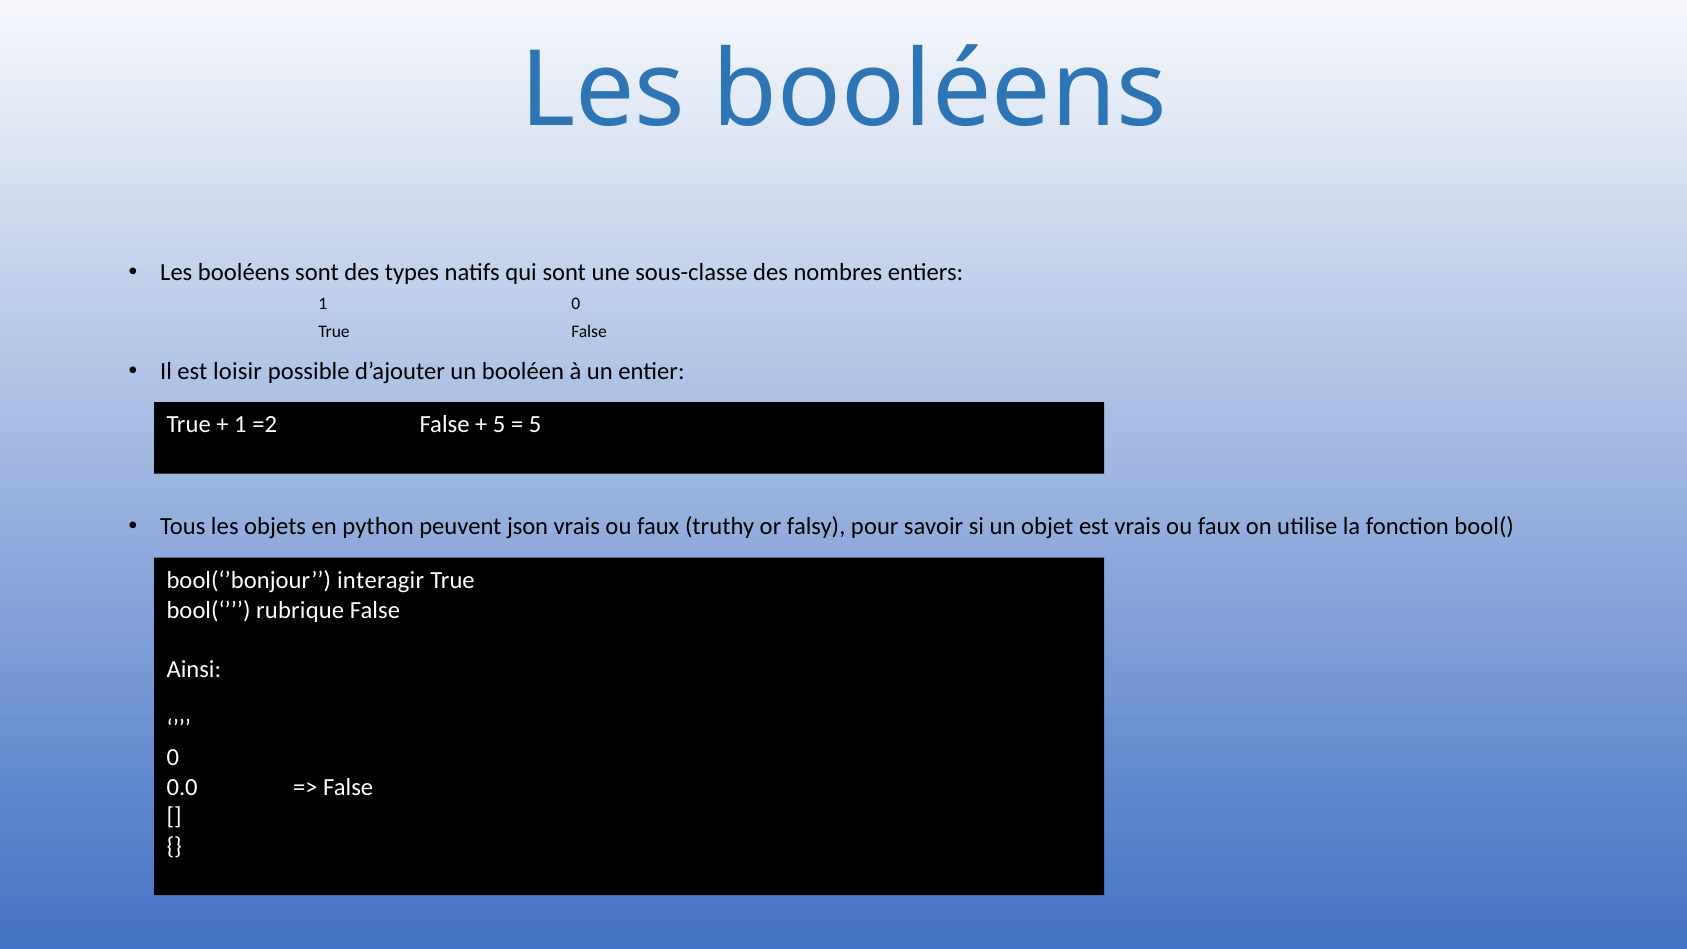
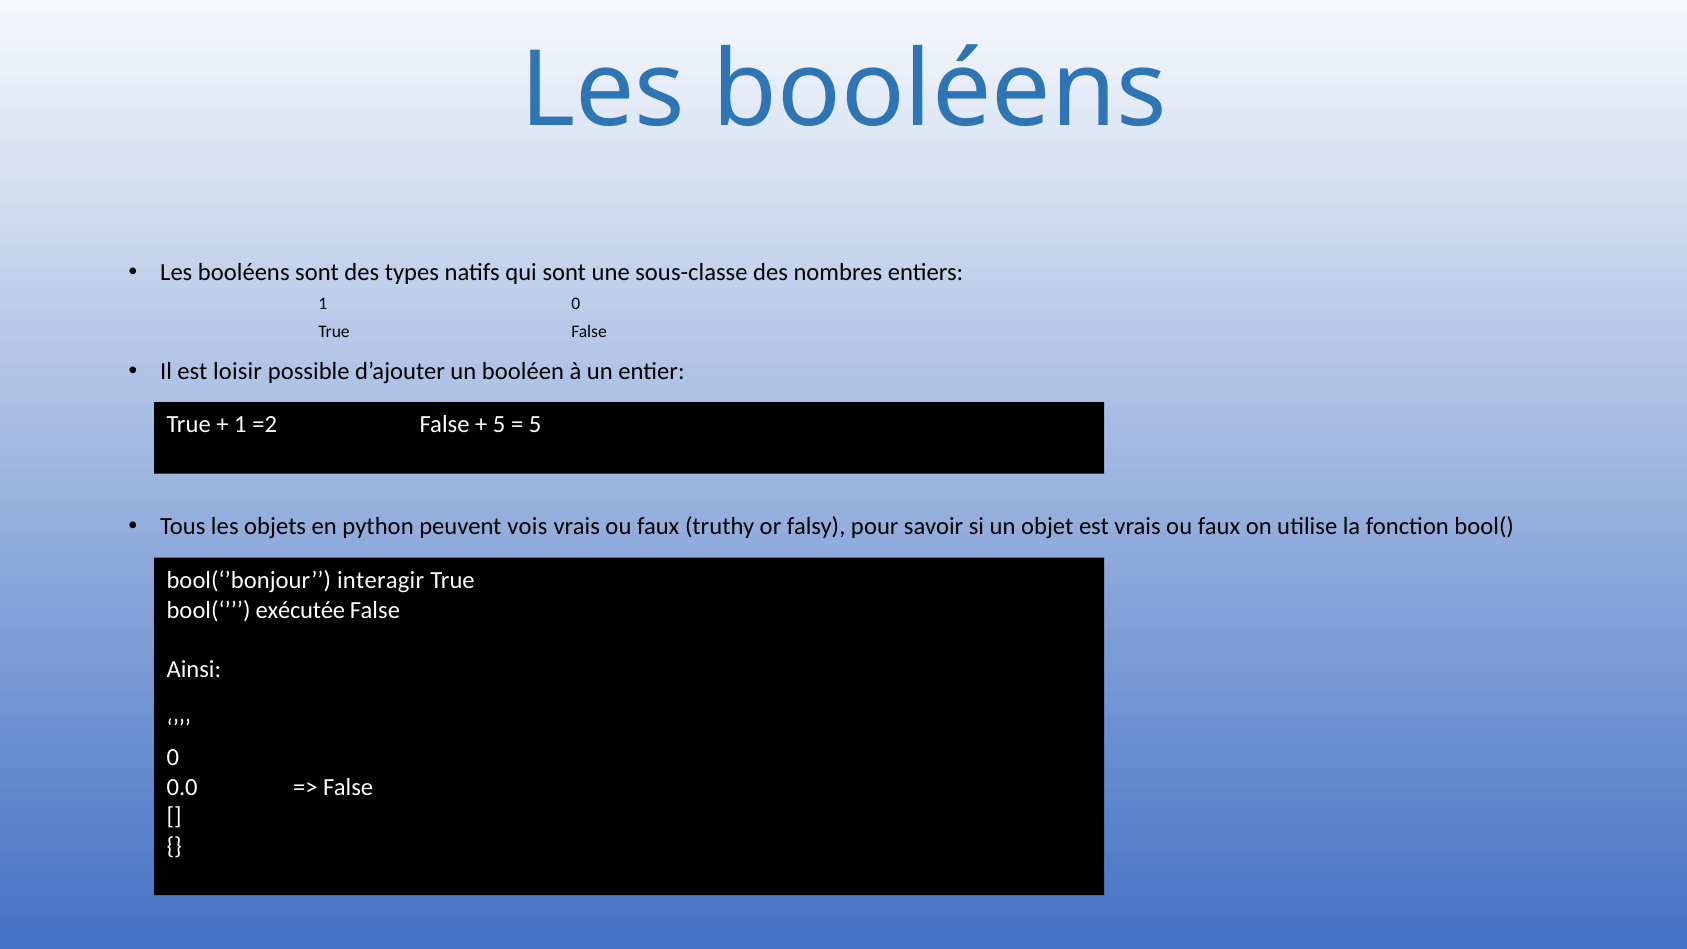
json: json -> vois (527, 526)
rubrique: rubrique -> exécutée (300, 610)
